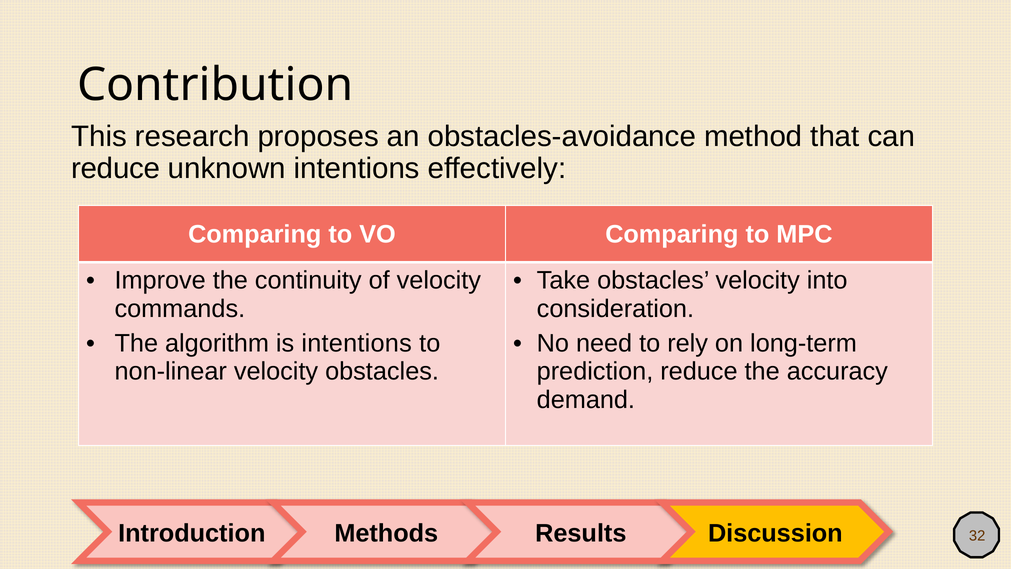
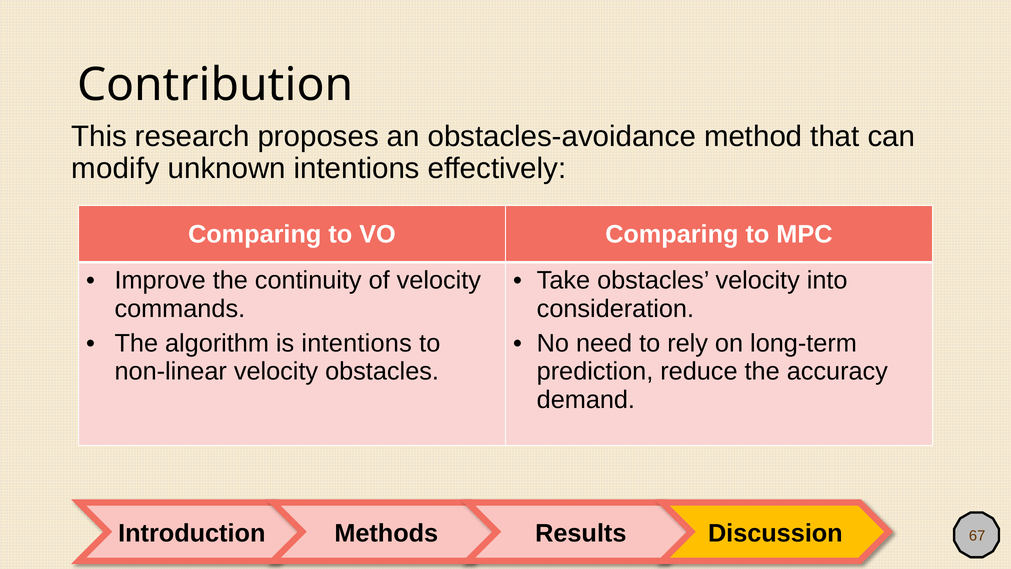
reduce: reduce -> modify (115, 168)
32: 32 -> 67 (977, 536)
